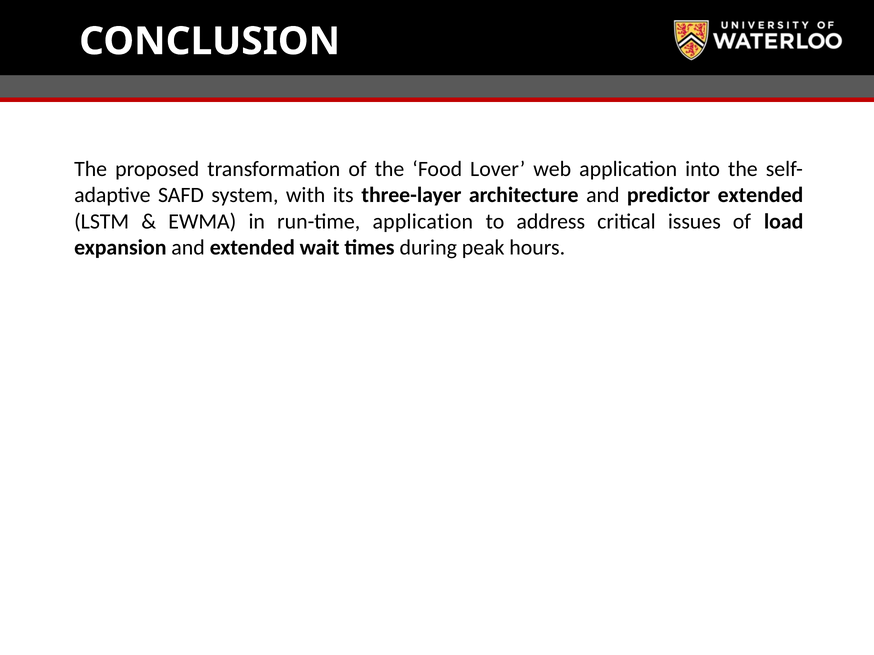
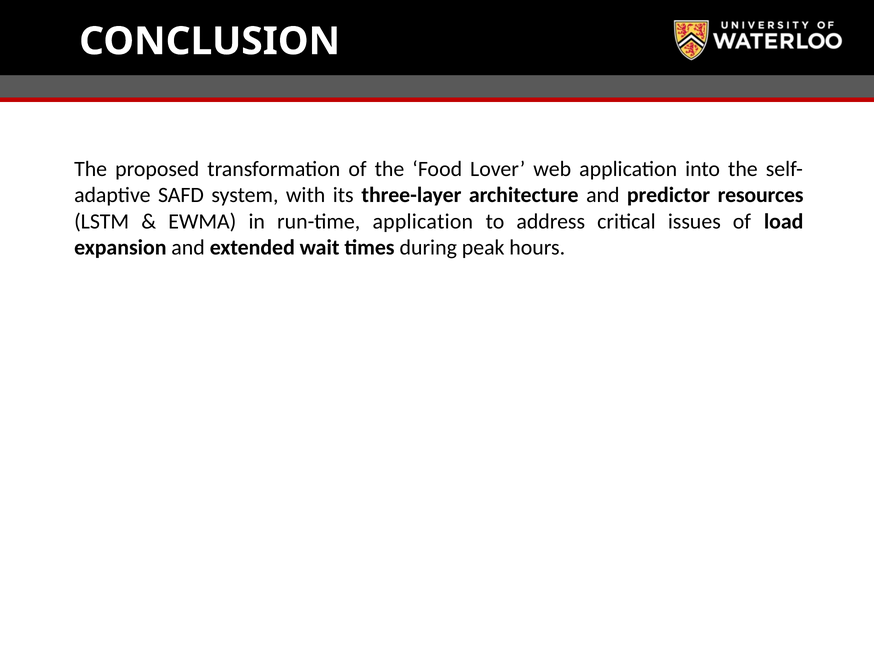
predictor extended: extended -> resources (761, 195)
